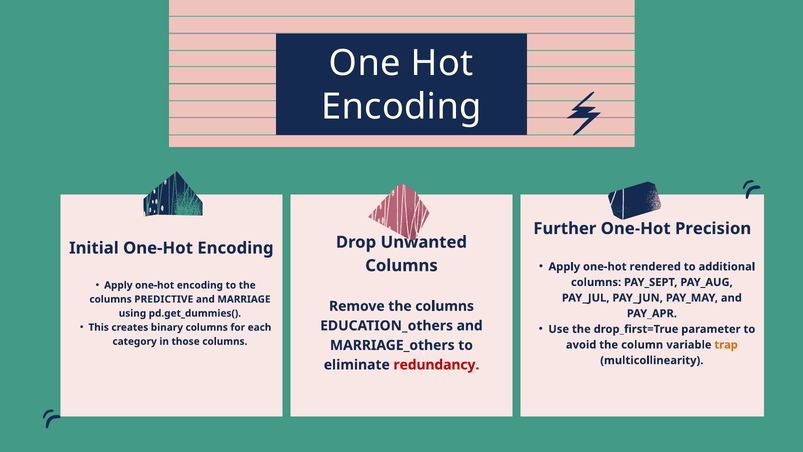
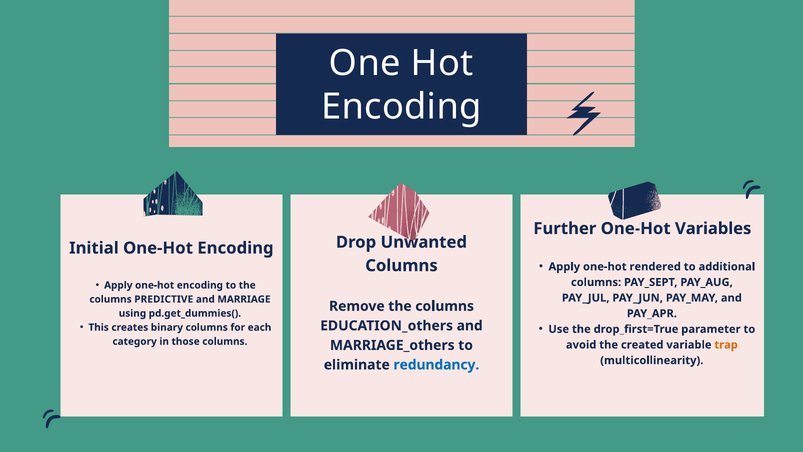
Precision: Precision -> Variables (713, 228)
column: column -> created (642, 345)
redundancy colour: red -> blue (436, 365)
